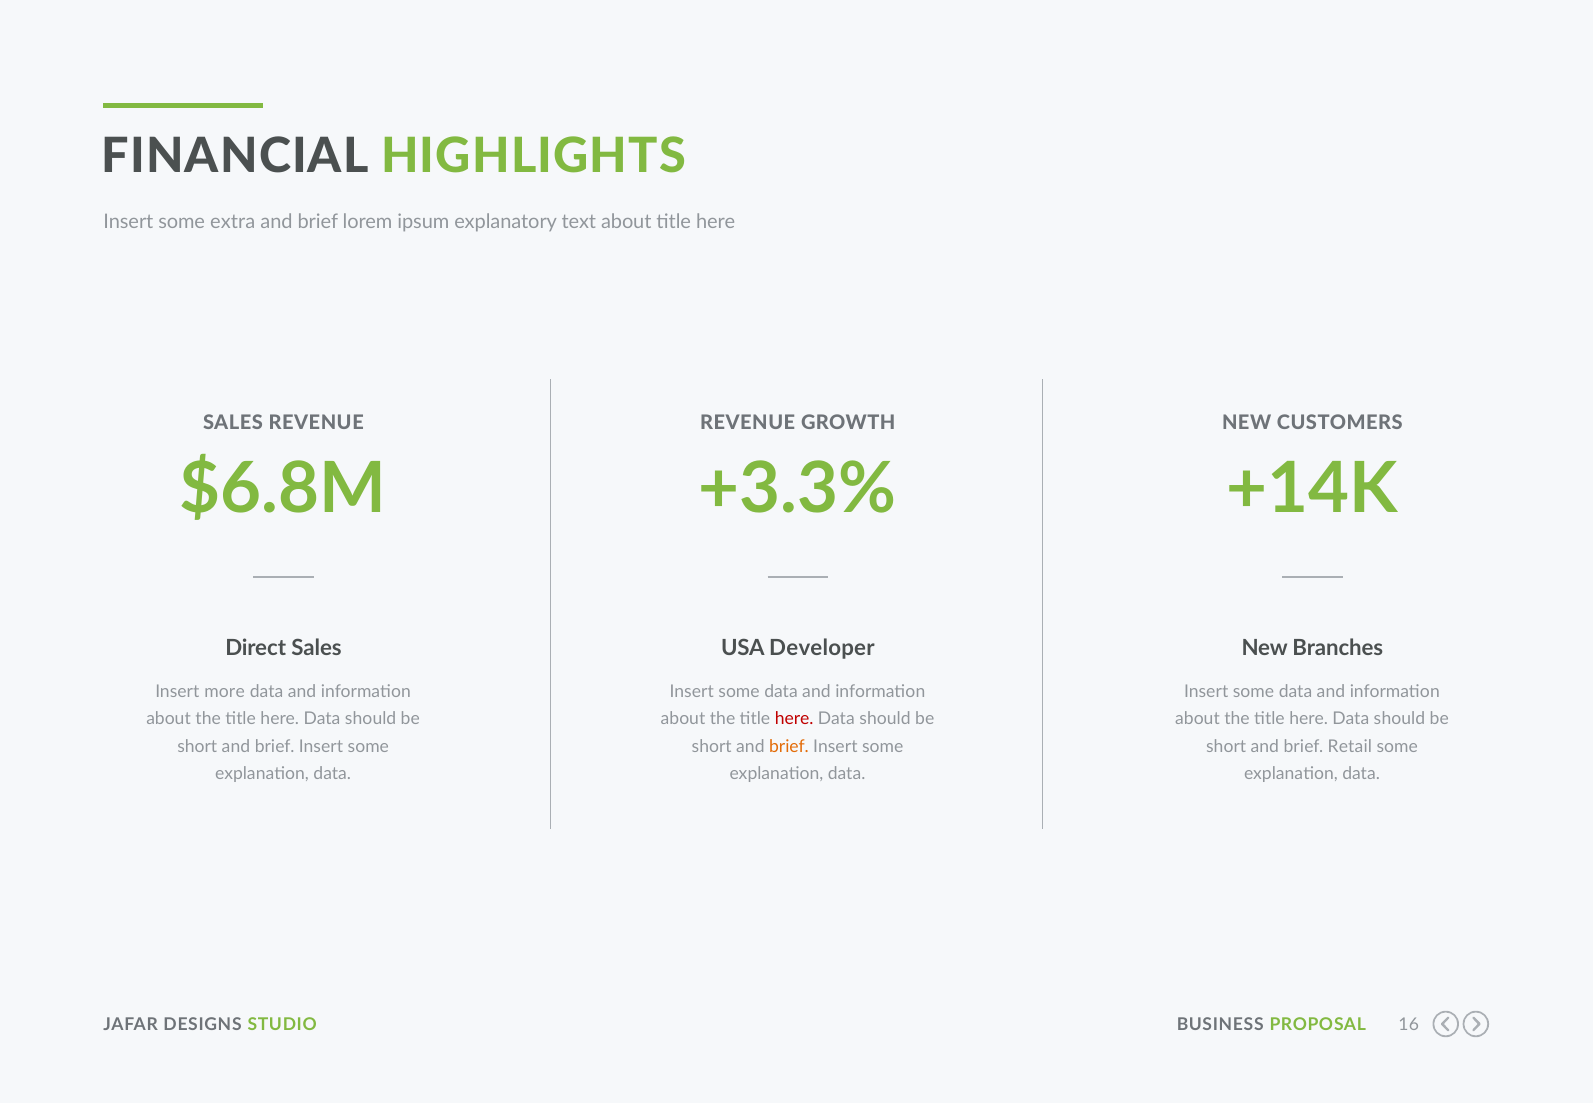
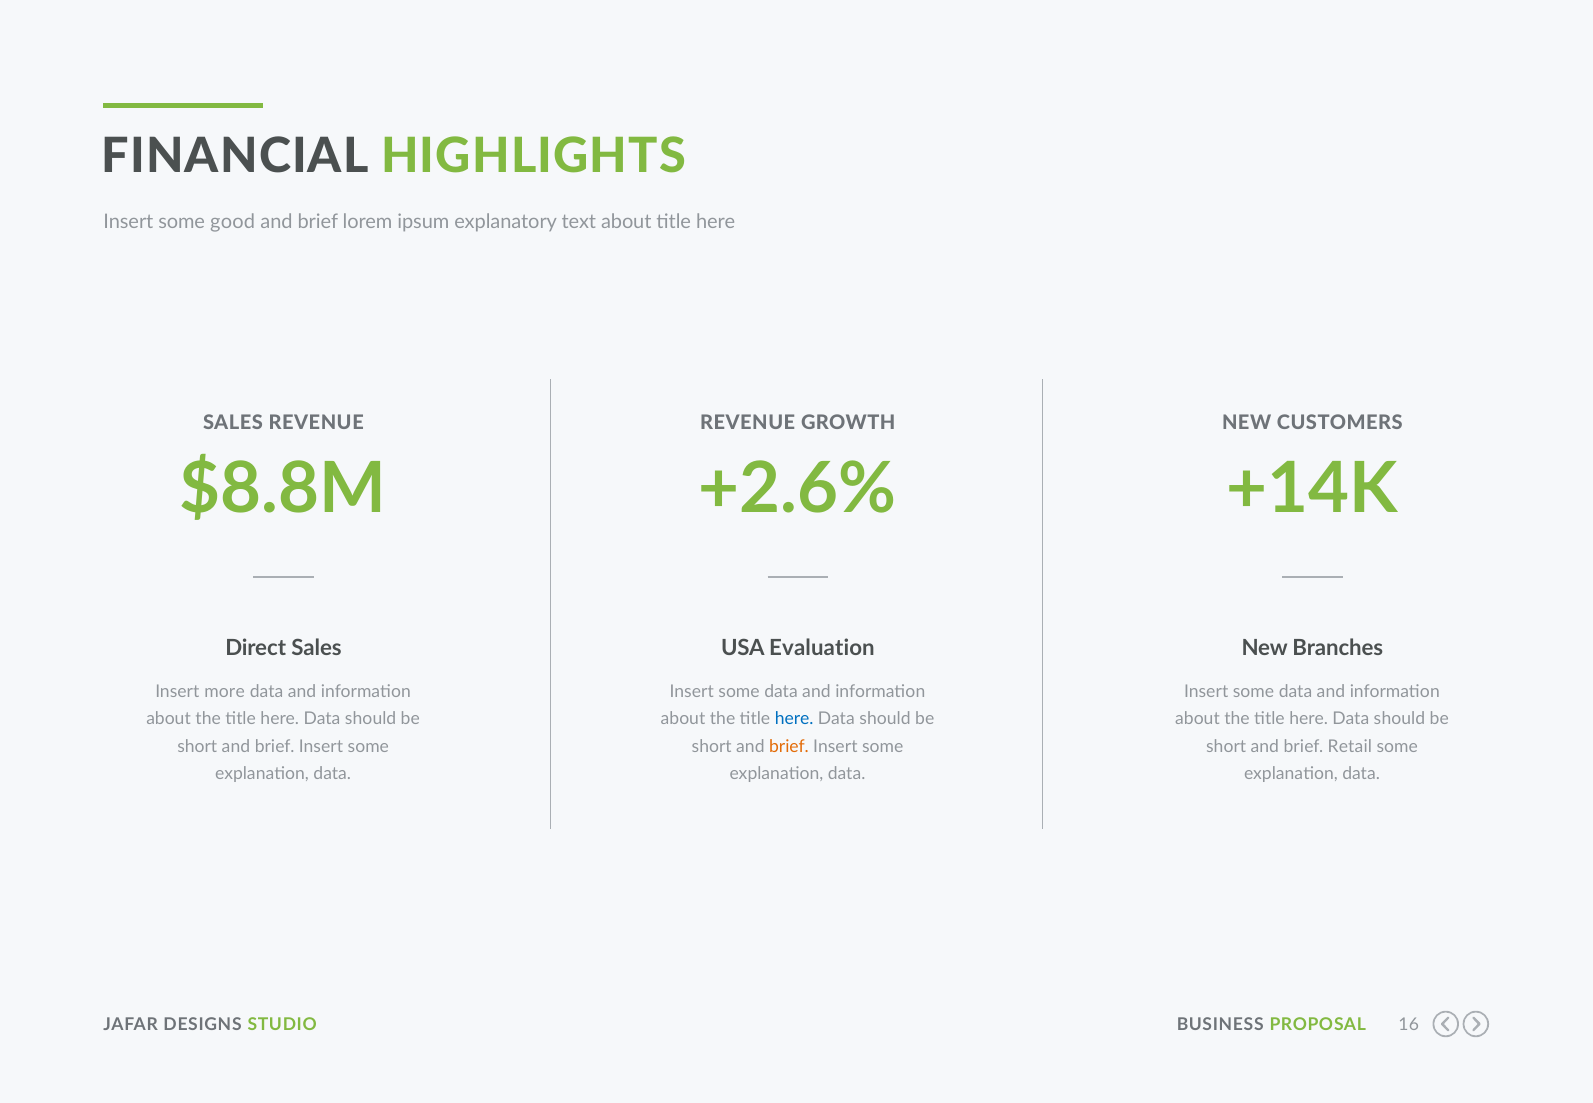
extra: extra -> good (233, 222)
$6.8M: $6.8M -> $8.8M (283, 489)
+3.3%: +3.3% -> +2.6% (798, 489)
Developer: Developer -> Evaluation (822, 648)
here colour: red -> blue (794, 719)
